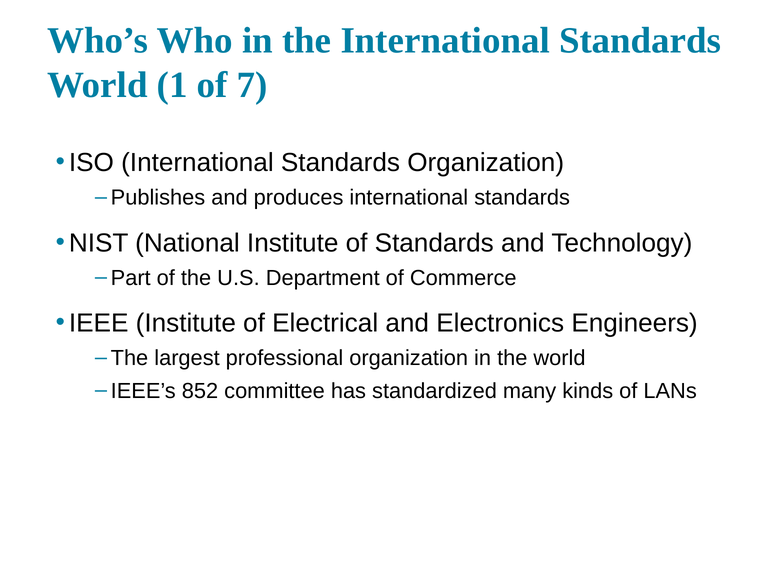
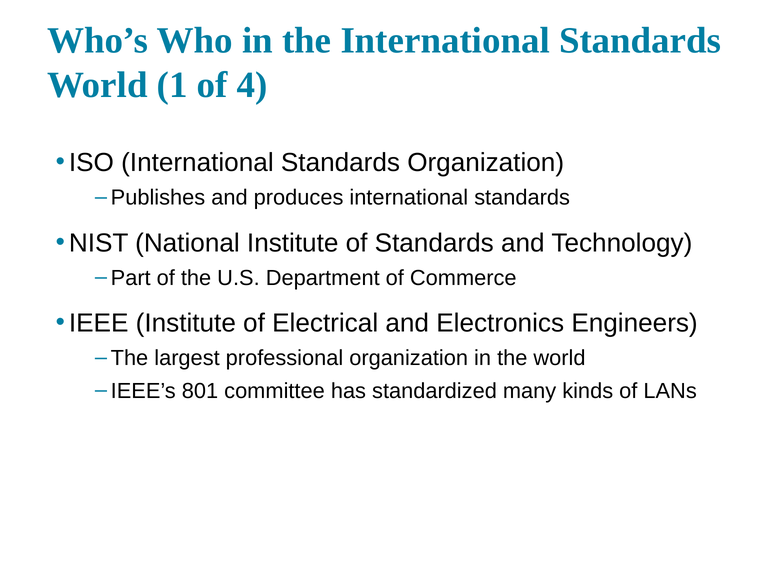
7: 7 -> 4 (252, 85)
852: 852 -> 801 (200, 391)
